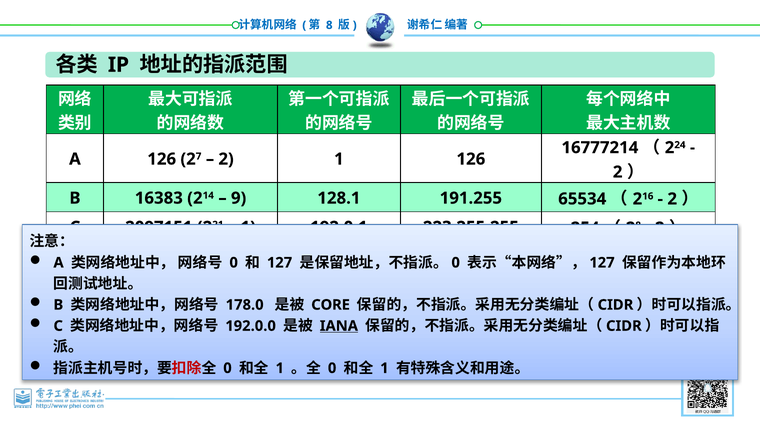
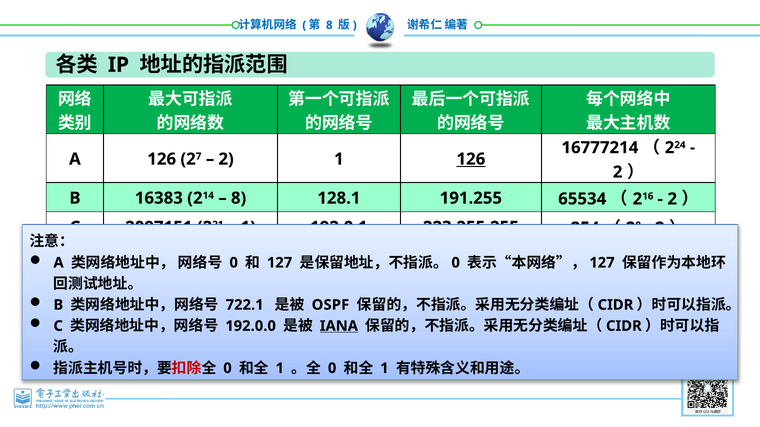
126 underline: none -> present (471, 159)
9: 9 -> 8 (239, 198)
178.0: 178.0 -> 722.1 (245, 305)
CORE: CORE -> OSPF (330, 305)
